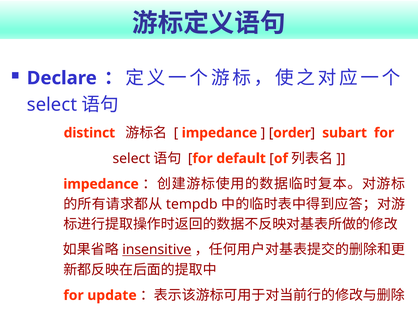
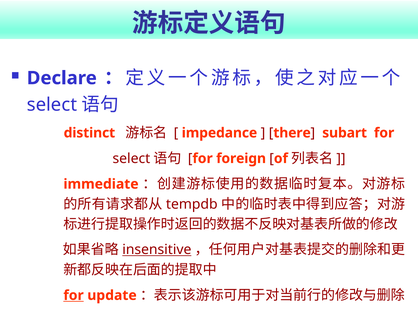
order: order -> there (292, 133)
default: default -> foreign (241, 159)
impedance: impedance -> immediate (101, 184)
for underline: none -> present (74, 296)
